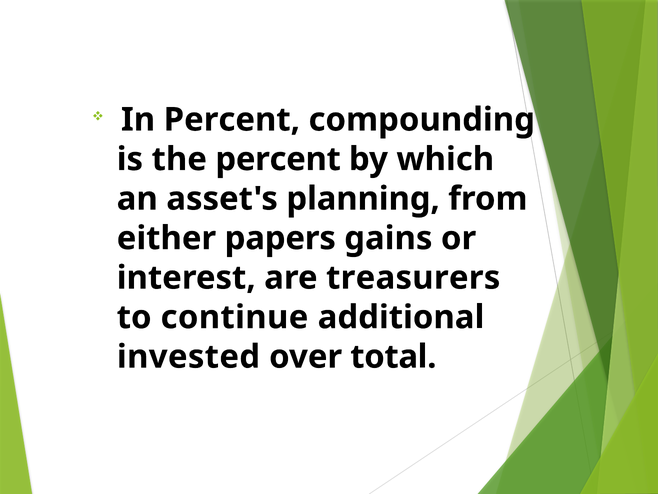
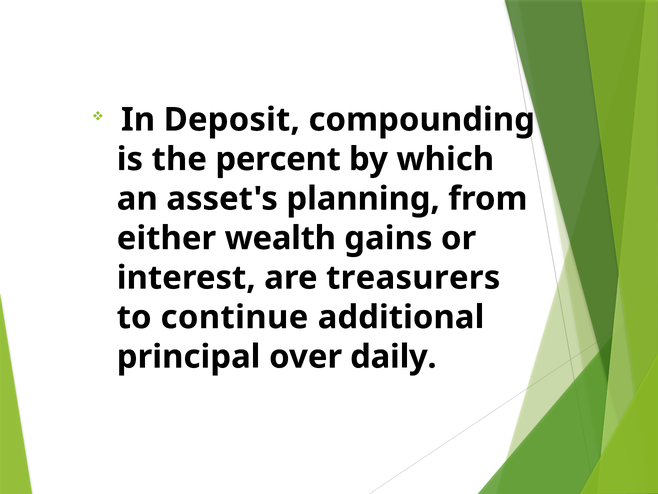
In Percent: Percent -> Deposit (232, 120)
papers: papers -> wealth (280, 238)
invested: invested -> principal (189, 356)
total: total -> daily (393, 356)
